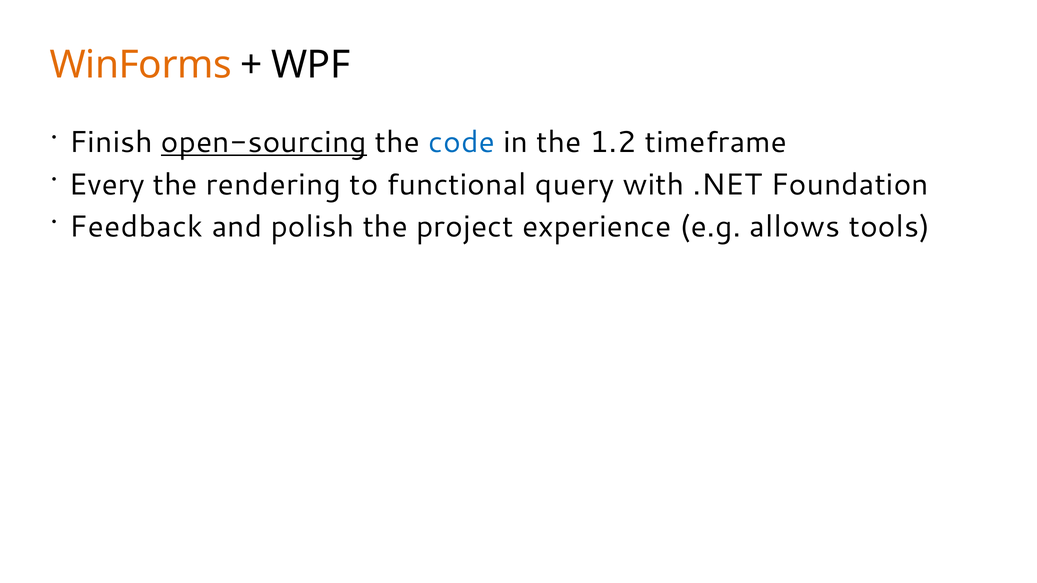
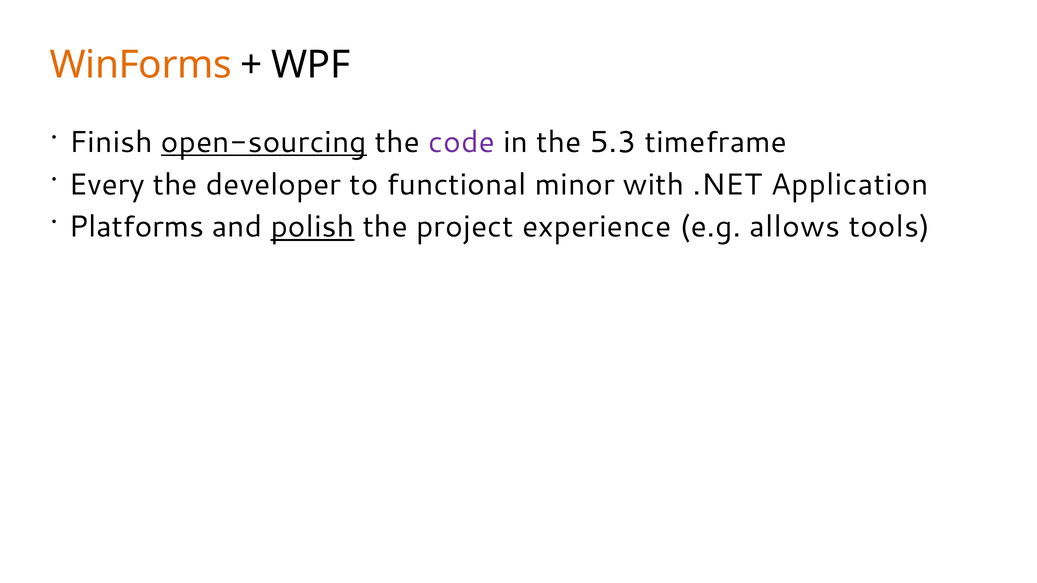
code colour: blue -> purple (462, 142)
1.2: 1.2 -> 5.3 (613, 142)
rendering: rendering -> developer (274, 185)
query: query -> minor (575, 185)
Foundation: Foundation -> Application (850, 185)
Feedback: Feedback -> Platforms (136, 227)
polish underline: none -> present (312, 227)
